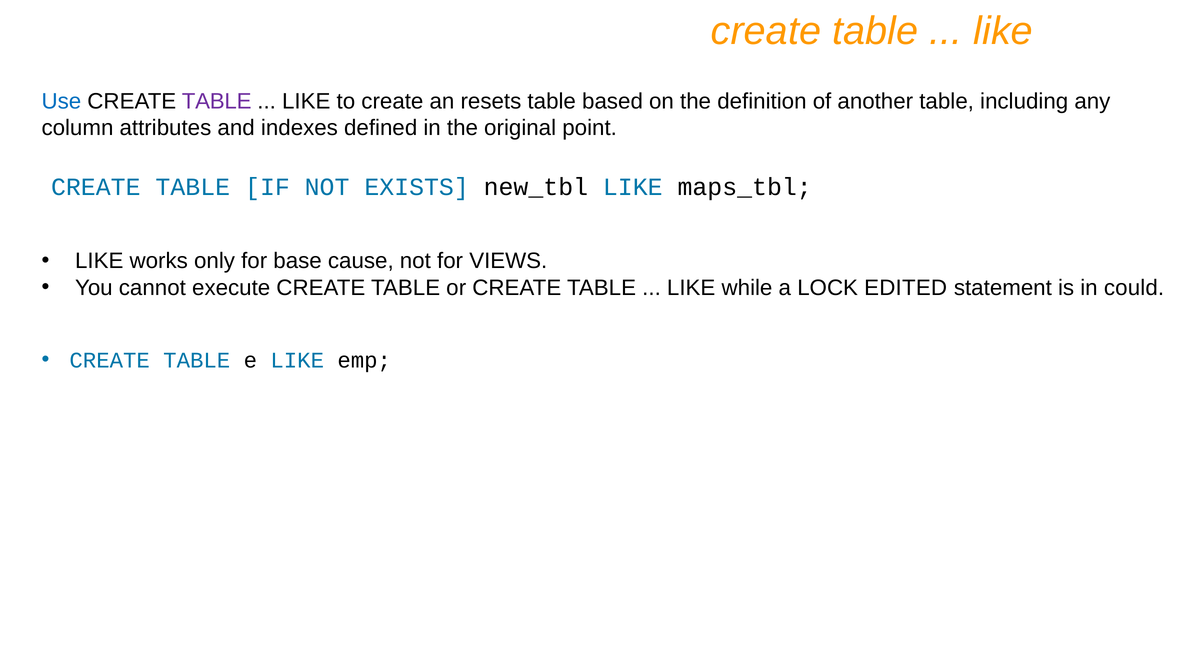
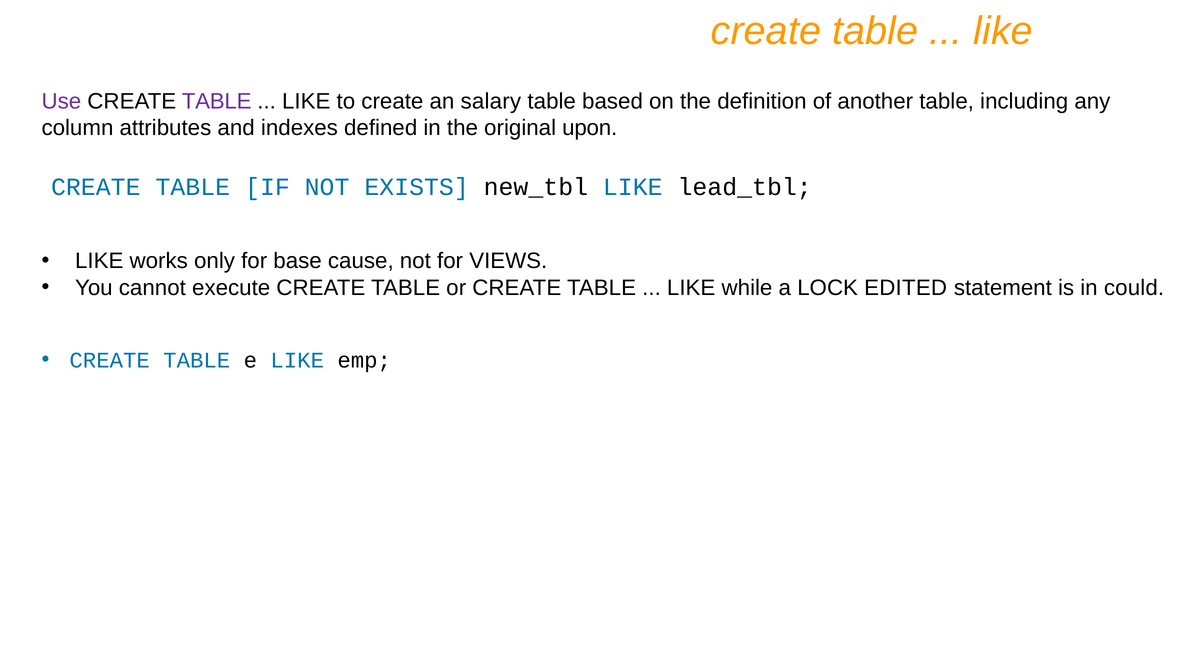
Use colour: blue -> purple (61, 101)
resets: resets -> salary (491, 101)
point: point -> upon (590, 128)
maps_tbl: maps_tbl -> lead_tbl (745, 187)
